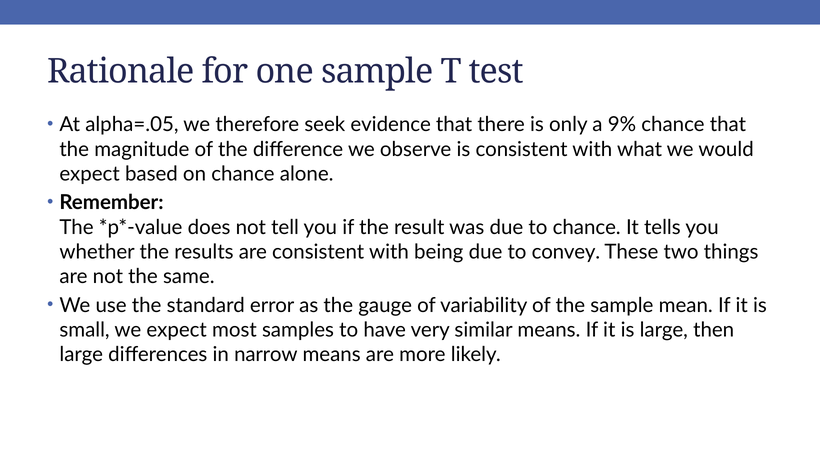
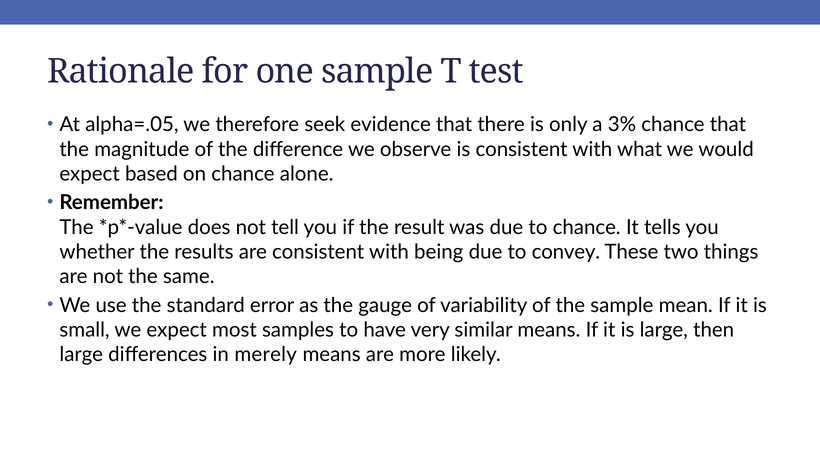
9%: 9% -> 3% (622, 124)
narrow: narrow -> merely (266, 354)
